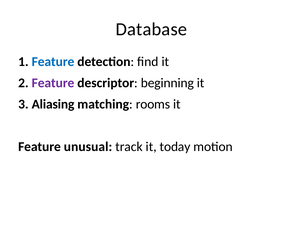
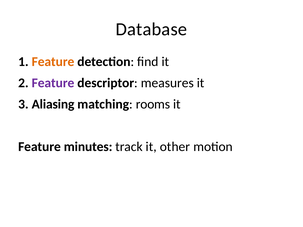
Feature colour: blue -> orange (53, 62)
beginning: beginning -> measures (167, 83)
unusual: unusual -> minutes (88, 147)
today: today -> other (175, 147)
